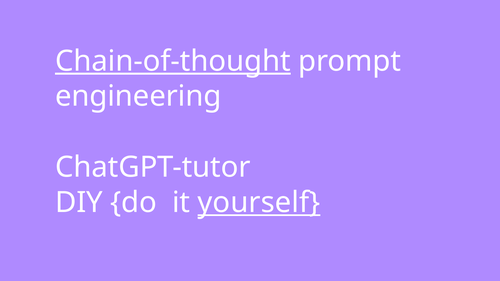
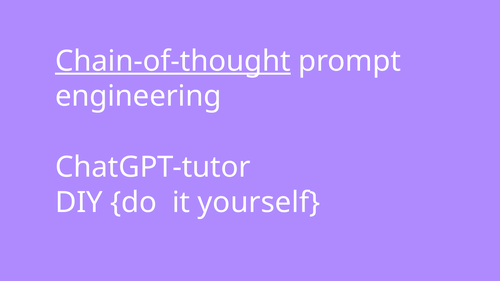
yourself underline: present -> none (259, 203)
